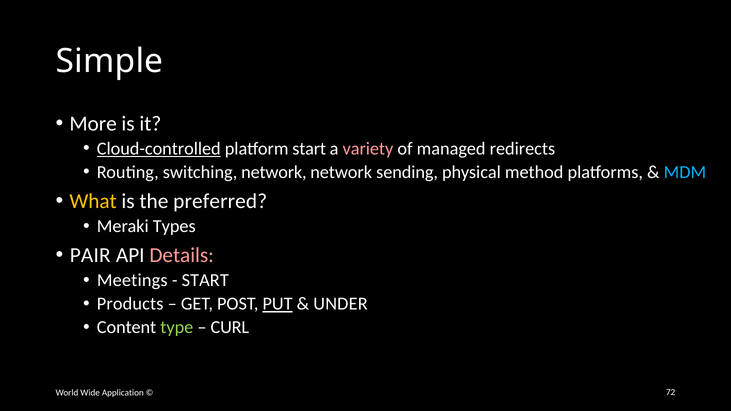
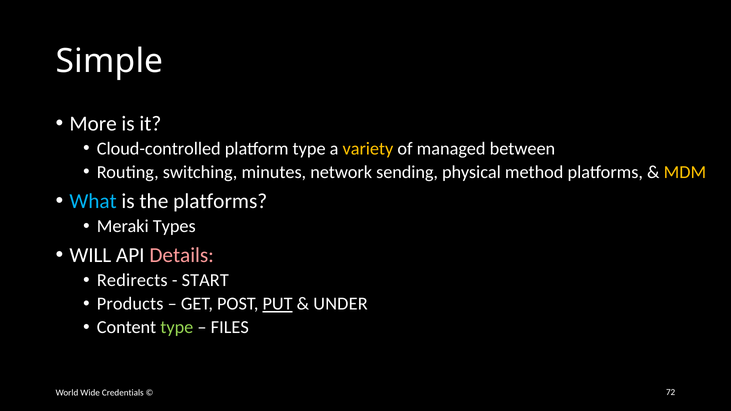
Cloud-controlled underline: present -> none (159, 149)
platform start: start -> type (309, 149)
variety colour: pink -> yellow (368, 149)
redirects: redirects -> between (522, 149)
switching network: network -> minutes (274, 172)
MDM colour: light blue -> yellow (685, 172)
What colour: yellow -> light blue (93, 201)
the preferred: preferred -> platforms (220, 201)
PAIR: PAIR -> WILL (90, 255)
Meetings: Meetings -> Redirects (132, 281)
CURL: CURL -> FILES (230, 328)
Application: Application -> Credentials (123, 393)
